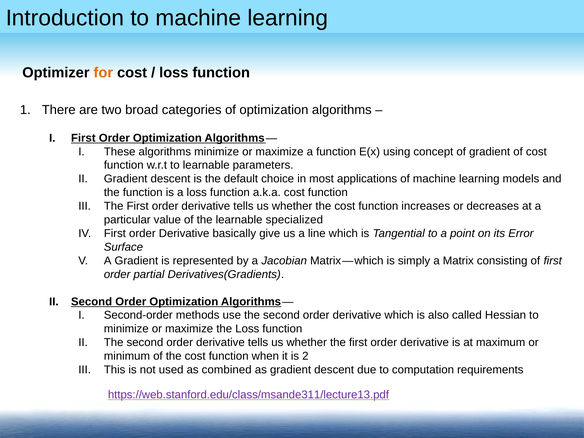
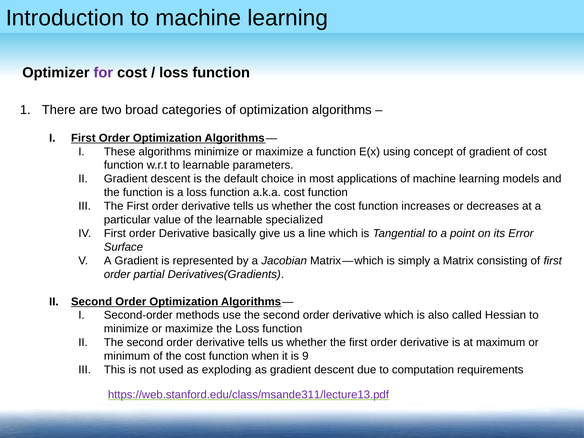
for colour: orange -> purple (103, 73)
2: 2 -> 9 (305, 356)
combined: combined -> exploding (227, 370)
